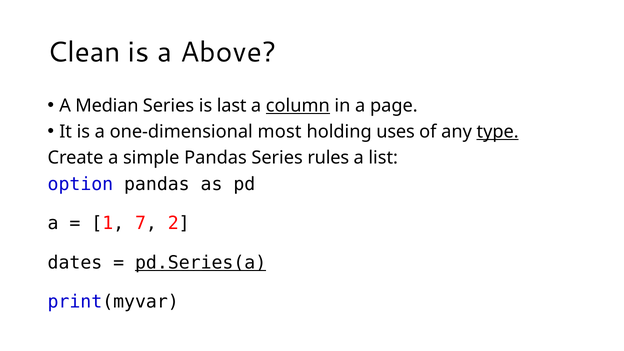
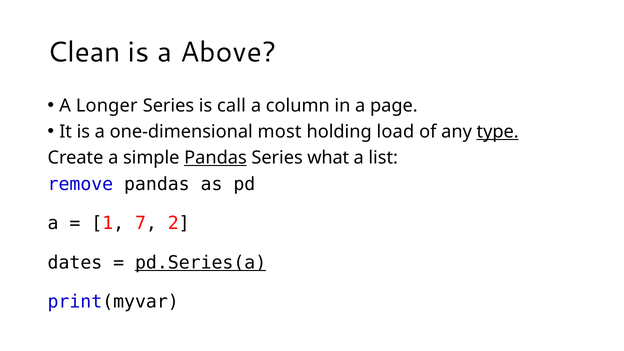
Median: Median -> Longer (107, 106)
last: last -> call (231, 106)
column underline: present -> none (298, 106)
uses: uses -> load (395, 132)
Pandas underline: none -> present (215, 158)
rules: rules -> what (328, 158)
option: option -> remove (80, 184)
